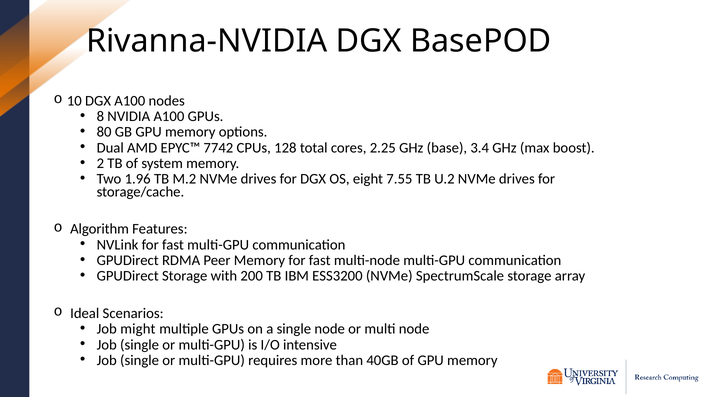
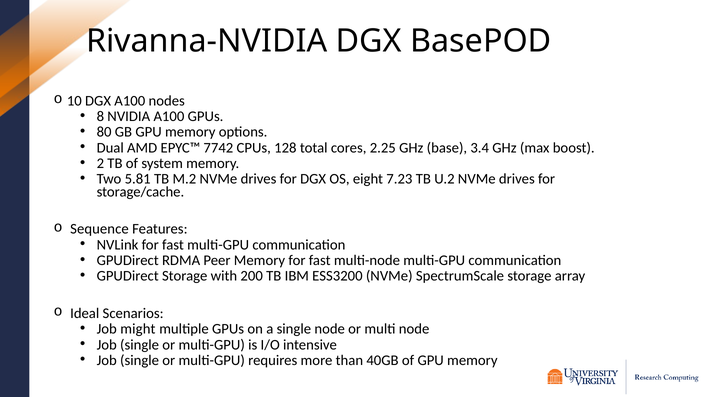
1.96: 1.96 -> 5.81 (138, 179)
7.55: 7.55 -> 7.23 (399, 179)
Algorithm: Algorithm -> Sequence (99, 229)
